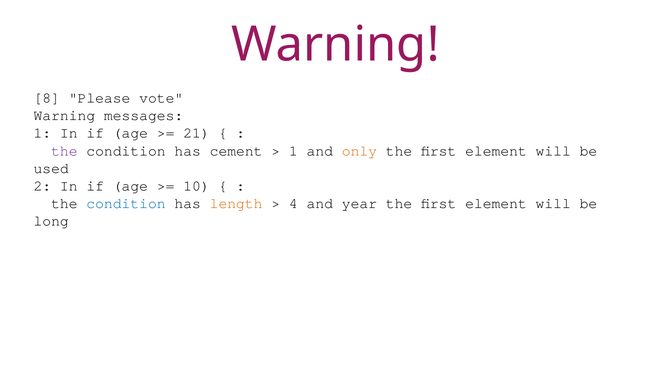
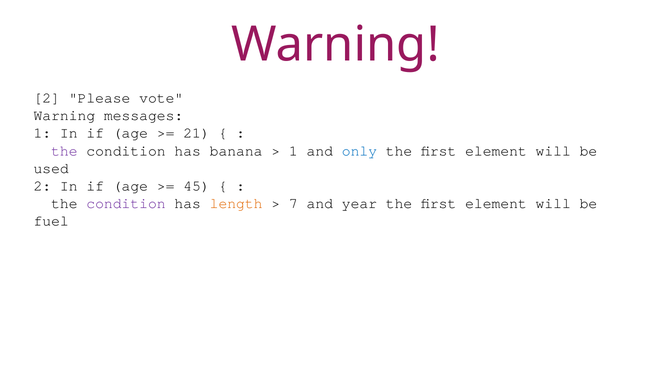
8: 8 -> 2 (47, 98)
cement: cement -> banana (236, 151)
only colour: orange -> blue (359, 151)
10: 10 -> 45 (196, 186)
condition colour: blue -> purple (126, 204)
4: 4 -> 7 (293, 204)
long: long -> fuel (51, 221)
